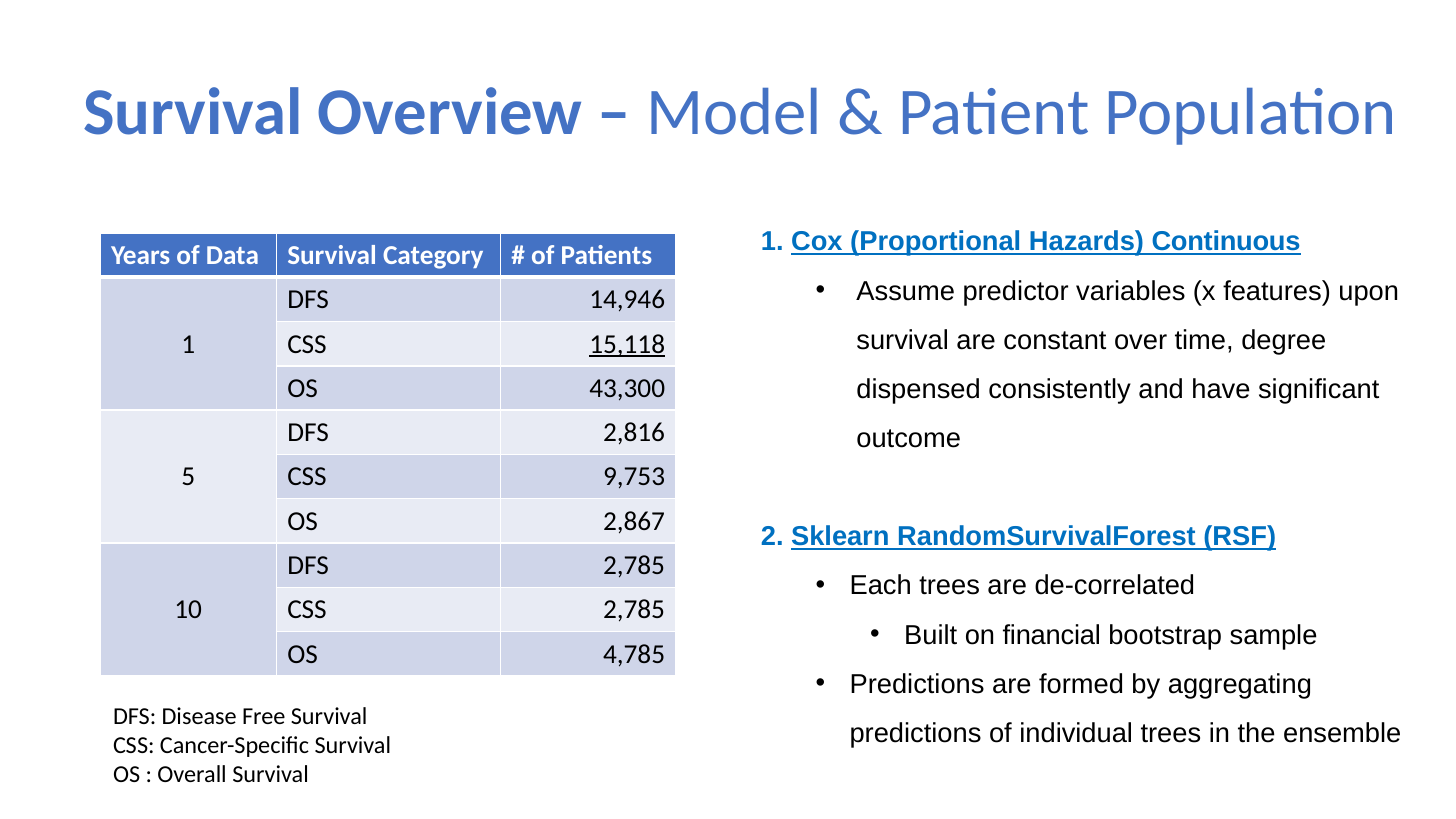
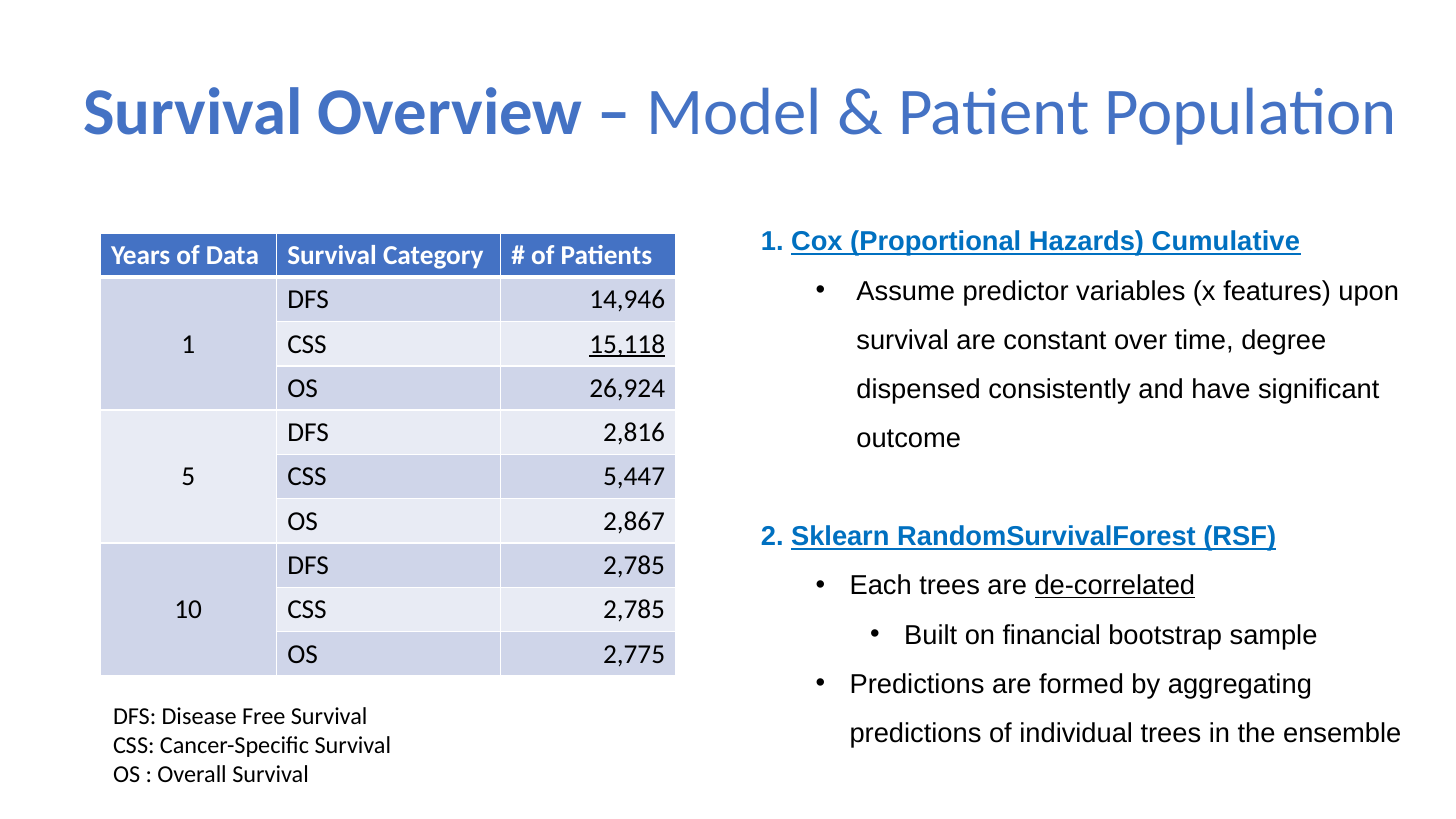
Continuous: Continuous -> Cumulative (1226, 242)
43,300: 43,300 -> 26,924 (627, 388)
9,753: 9,753 -> 5,447 (634, 477)
de-correlated underline: none -> present (1115, 586)
4,785: 4,785 -> 2,775 (634, 654)
